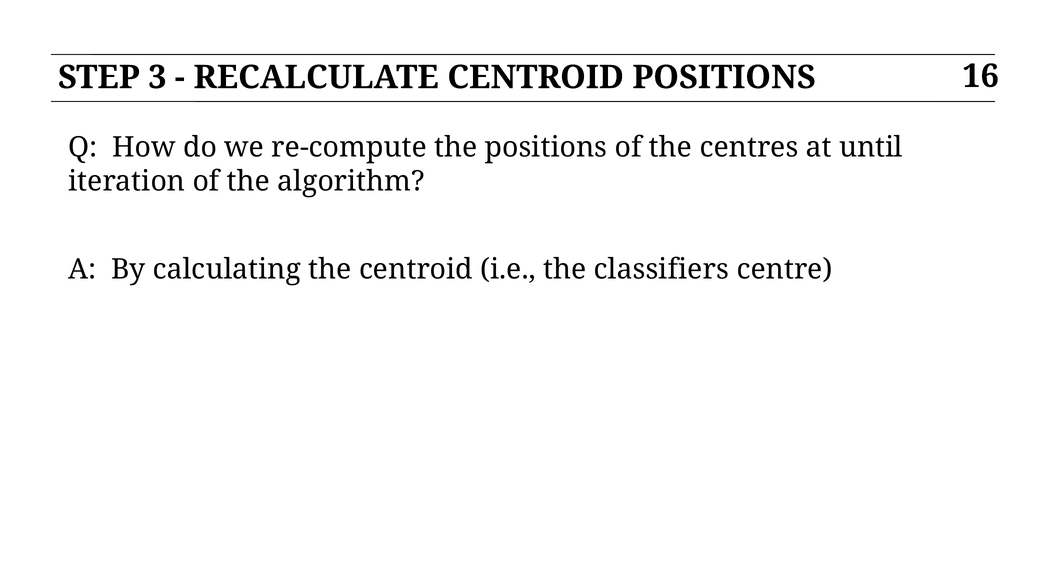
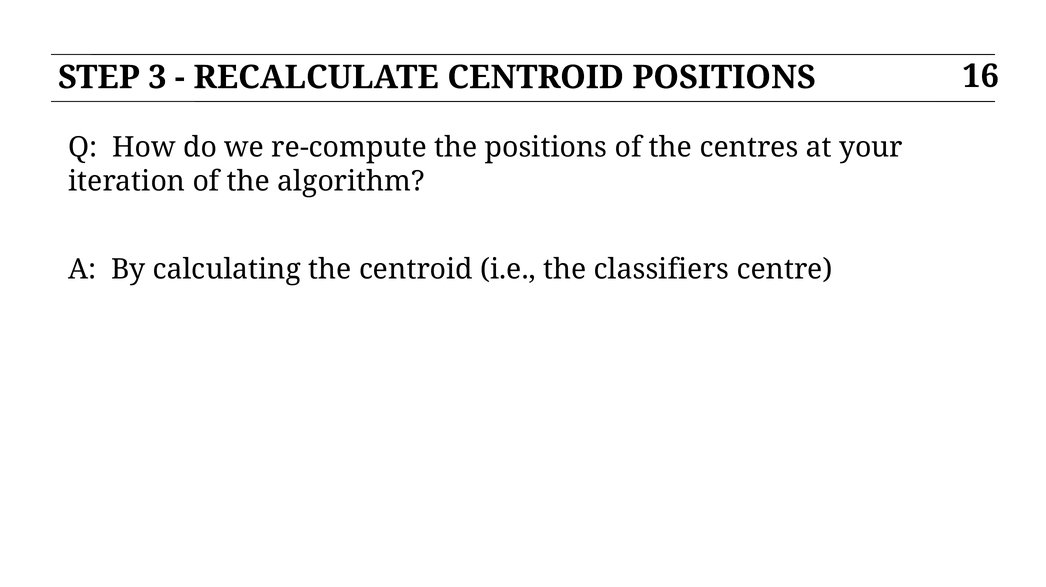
until: until -> your (871, 147)
